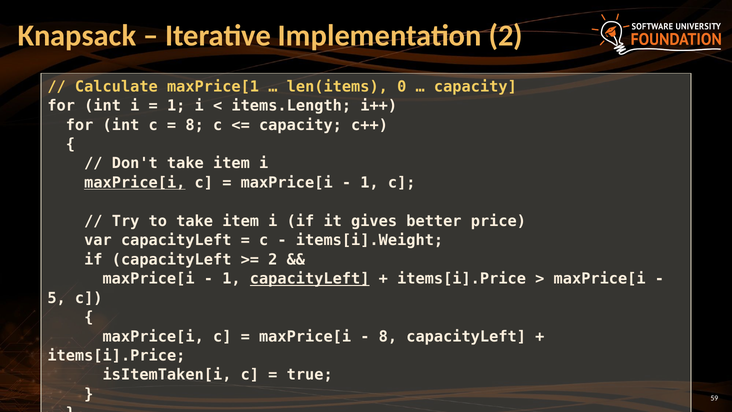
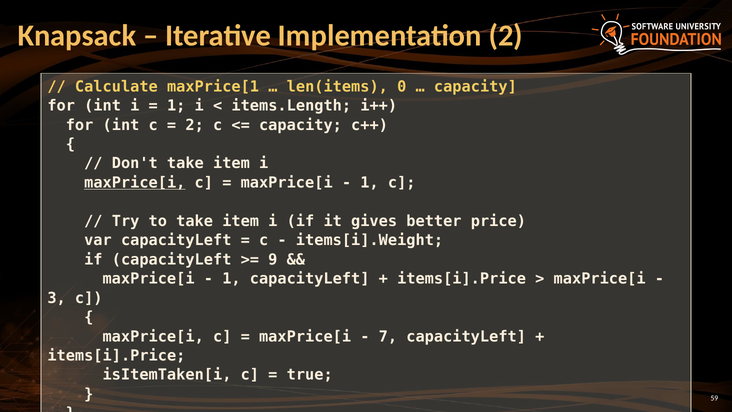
8: 8 -> 2 (195, 125)
2: 2 -> 9 (273, 260)
capacityLeft underline: present -> none (310, 279)
5: 5 -> 3 (57, 298)
8: 8 -> 7 (388, 336)
